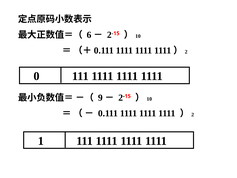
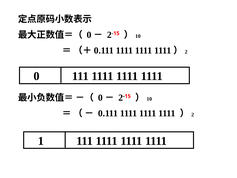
6: 6 -> 0 (89, 35)
9: 9 -> 0 (100, 98)
